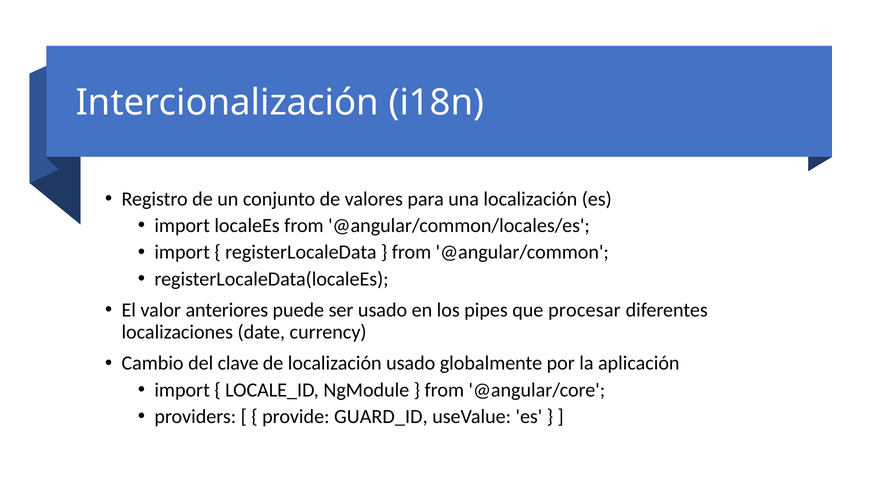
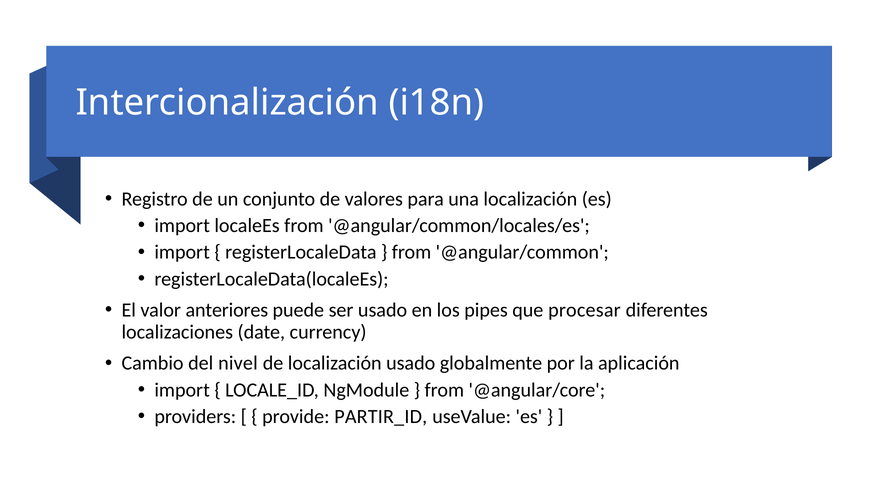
clave: clave -> nivel (238, 363)
GUARD_ID: GUARD_ID -> PARTIR_ID (381, 416)
